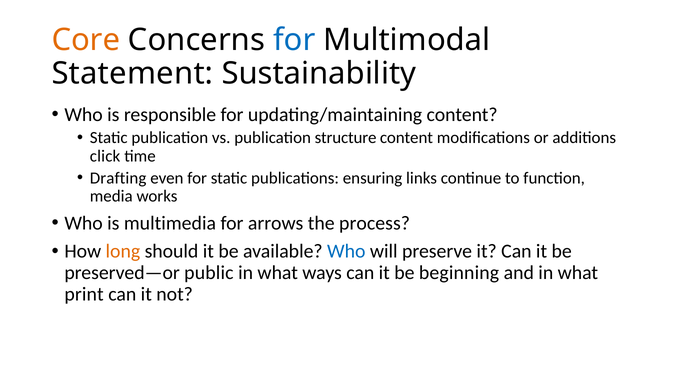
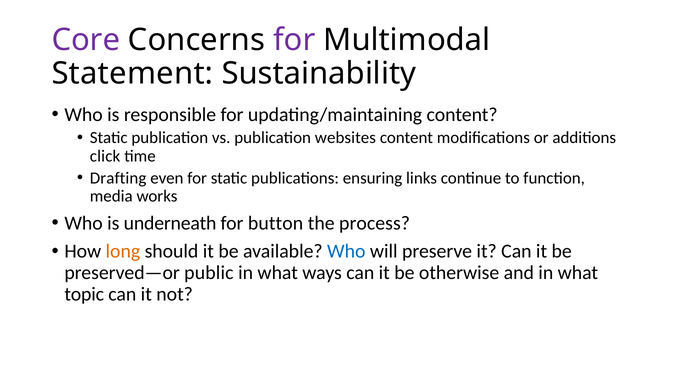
Core colour: orange -> purple (86, 40)
for colour: blue -> purple (294, 40)
structure: structure -> websites (345, 138)
multimedia: multimedia -> underneath (170, 223)
arrows: arrows -> button (276, 223)
beginning: beginning -> otherwise (459, 273)
print: print -> topic (84, 294)
